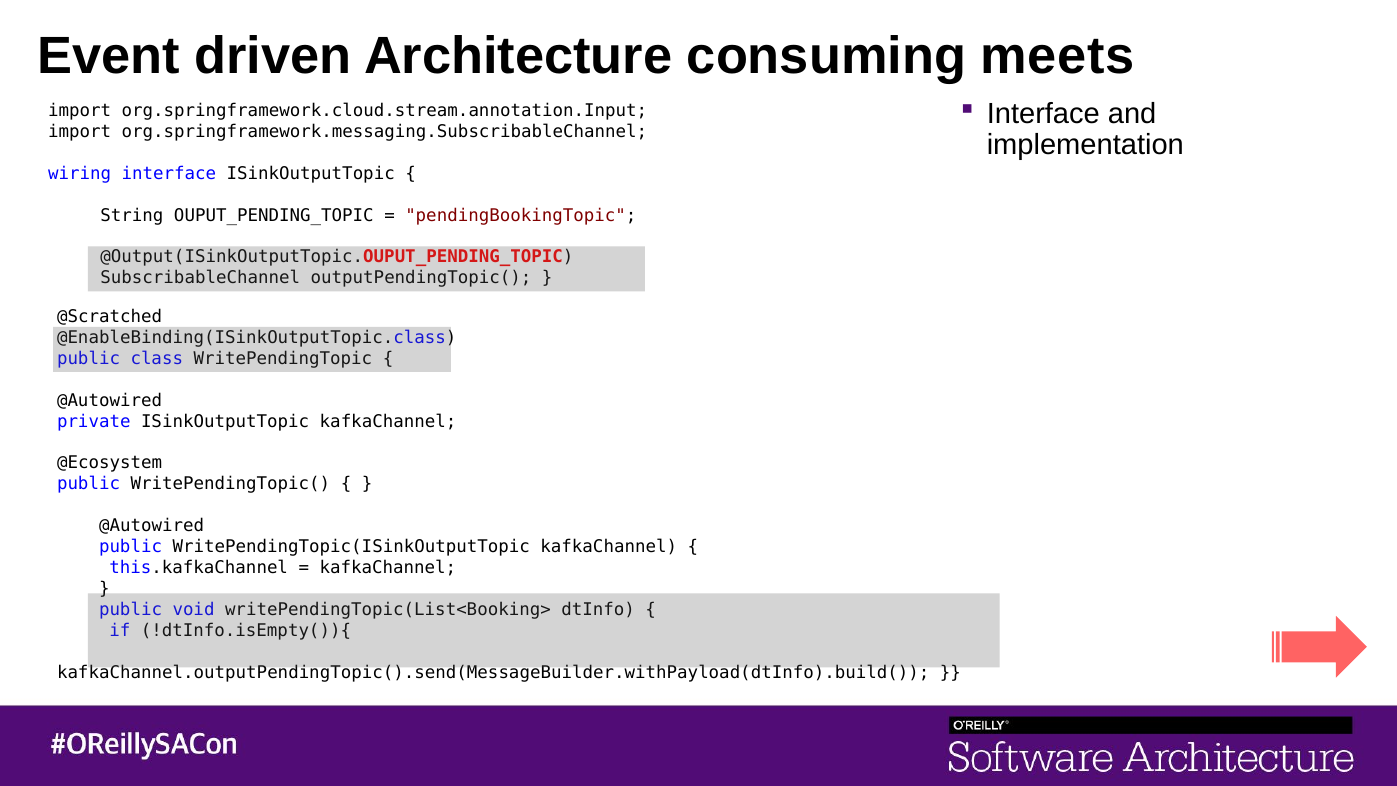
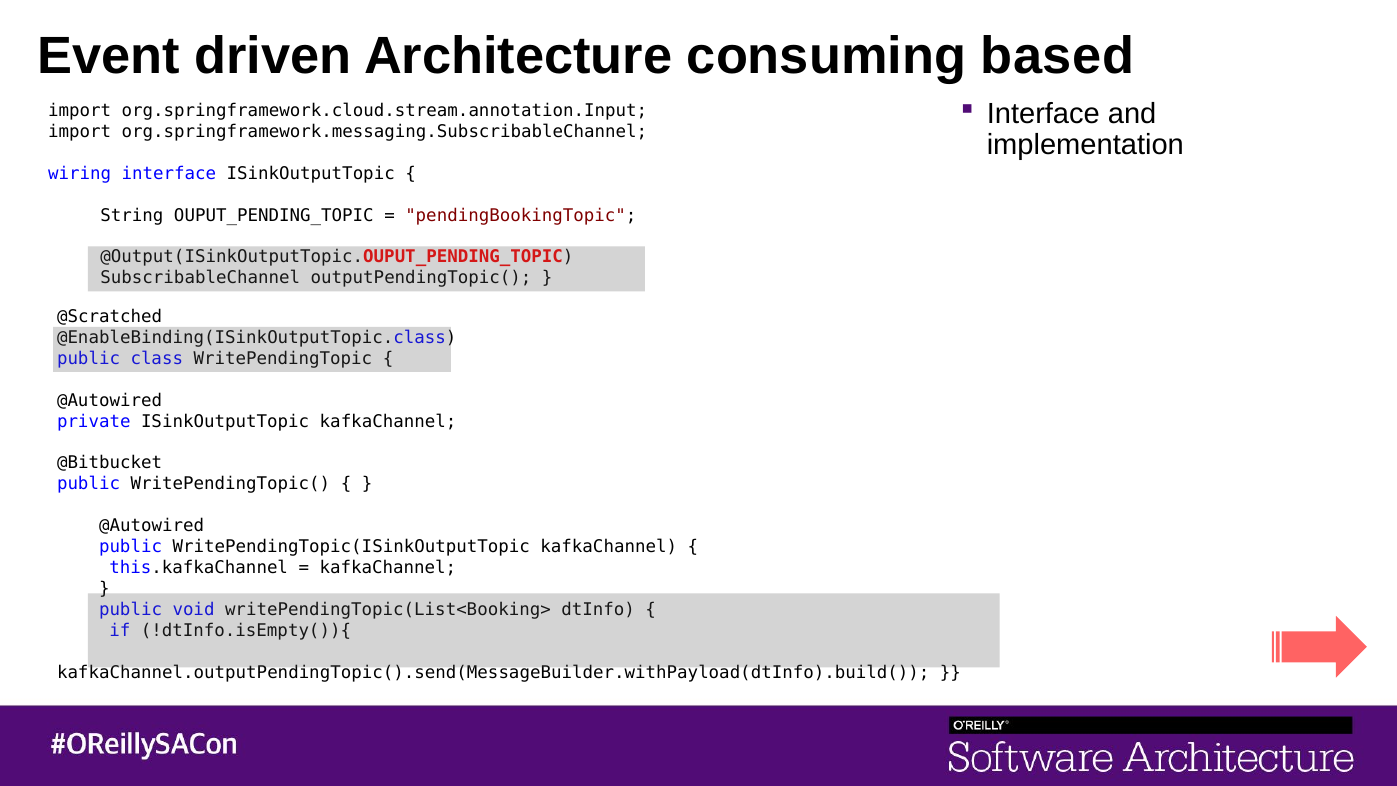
meets: meets -> based (1057, 56)
@Ecosystem: @Ecosystem -> @Bitbucket (110, 463)
